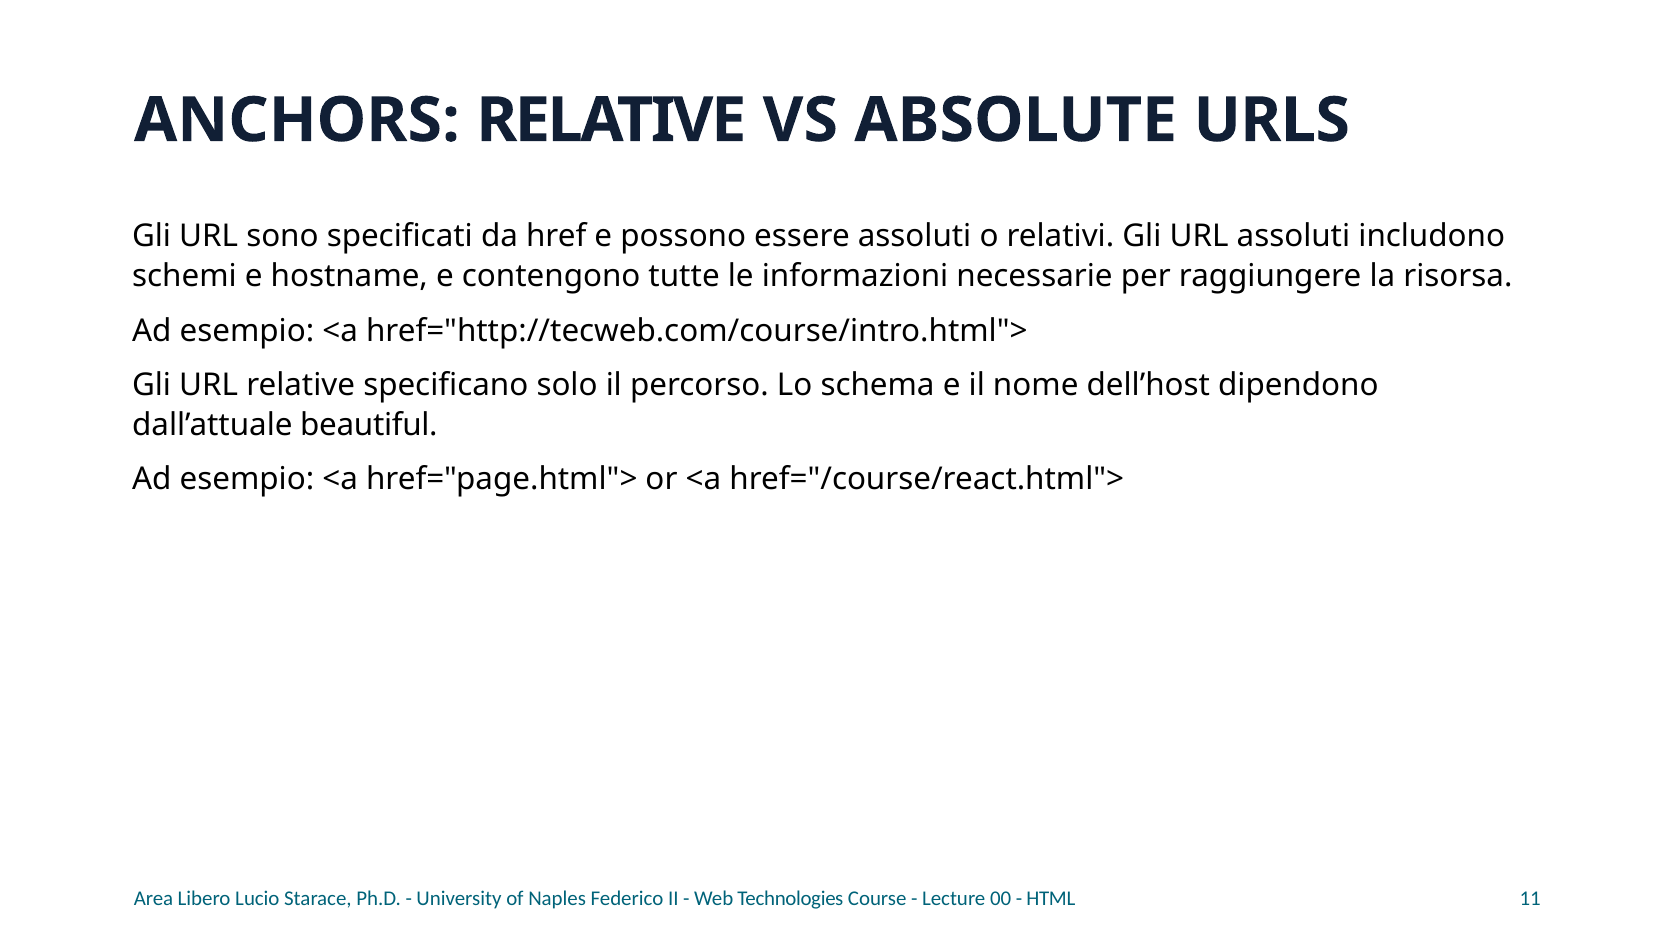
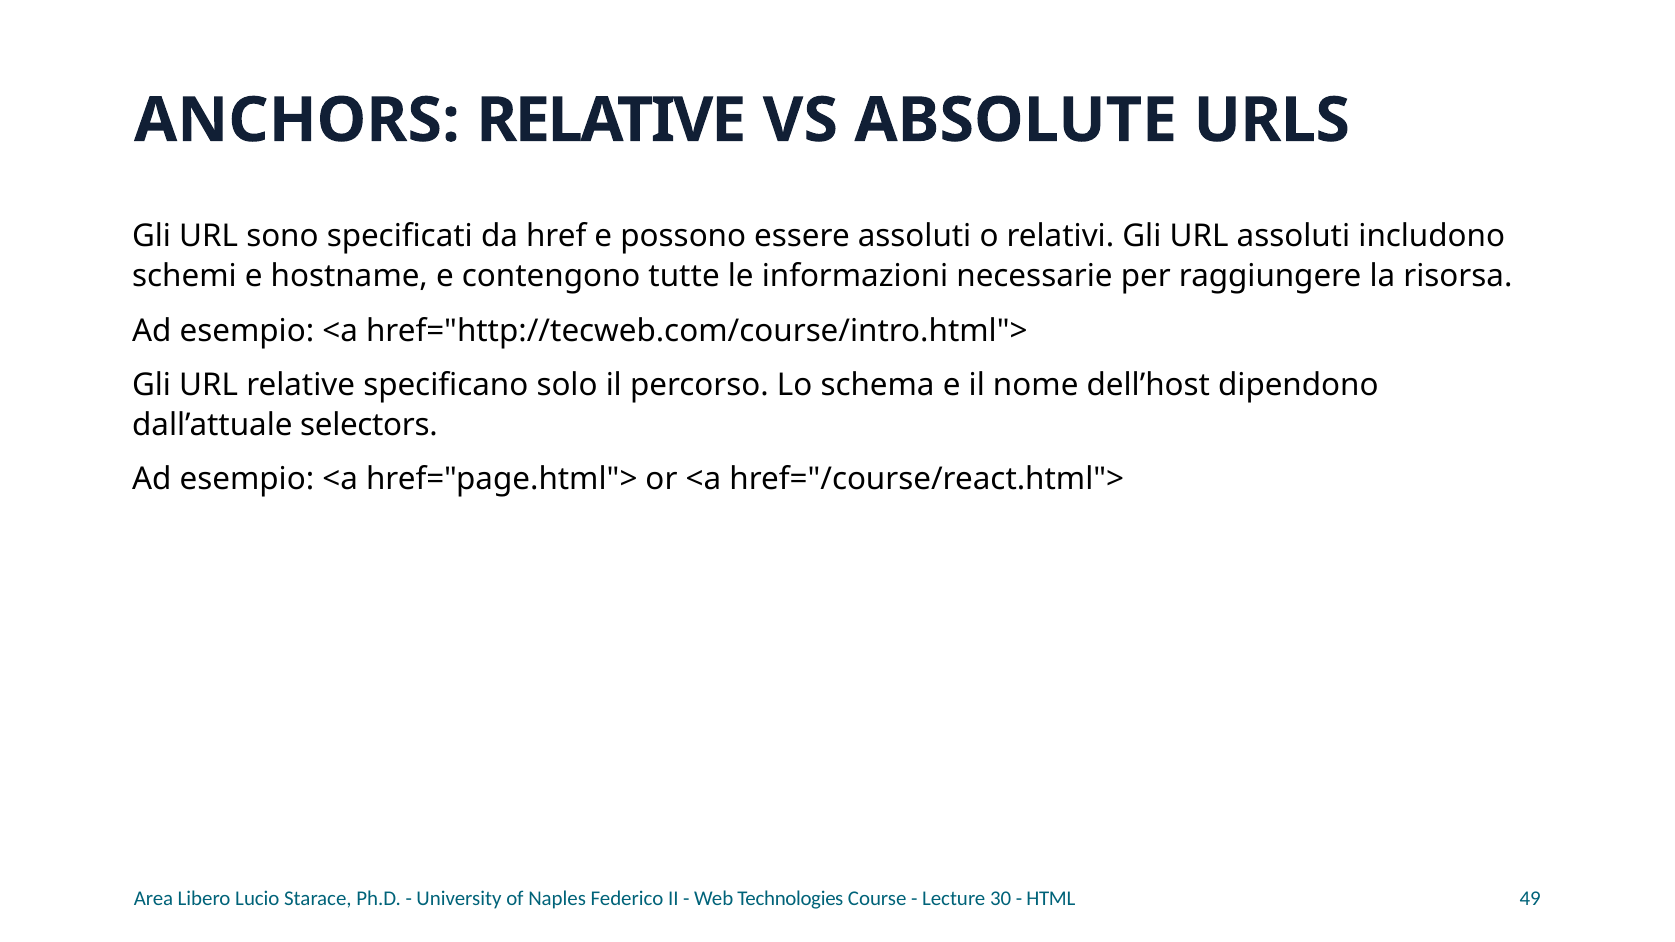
beautiful: beautiful -> selectors (369, 425)
00: 00 -> 30 (1001, 899)
11: 11 -> 49 (1530, 898)
